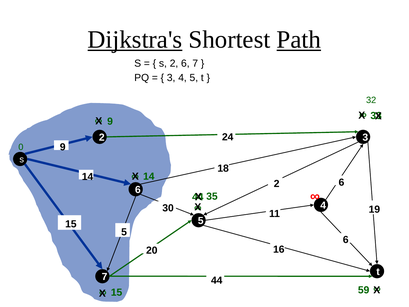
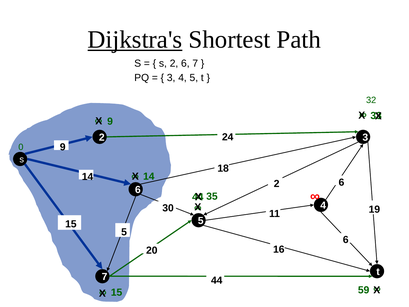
Path underline: present -> none (299, 40)
